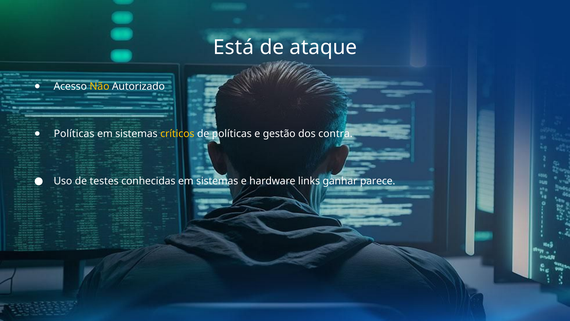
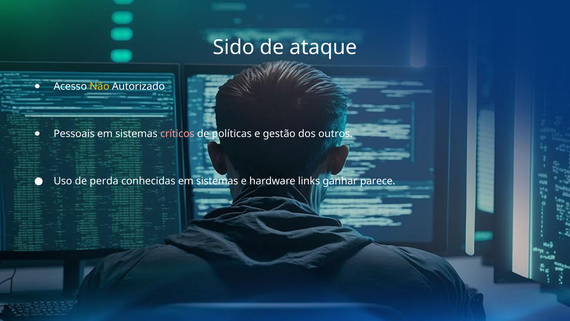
Está: Está -> Sido (234, 47)
Políticas: Políticas -> Pessoais (74, 133)
críticos colour: yellow -> pink (177, 133)
contra: contra -> outros (335, 133)
testes: testes -> perda (104, 181)
